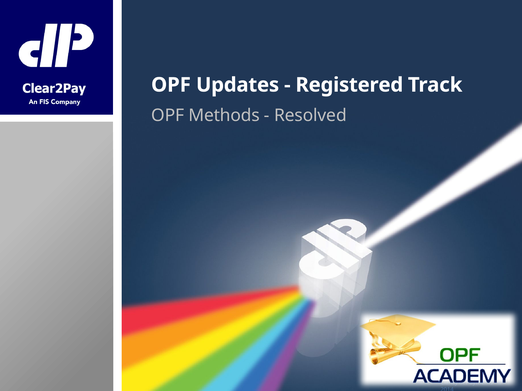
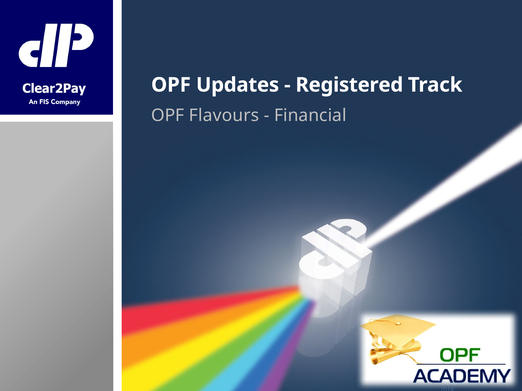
Methods: Methods -> Flavours (224, 115)
Resolved: Resolved -> Financial (310, 115)
